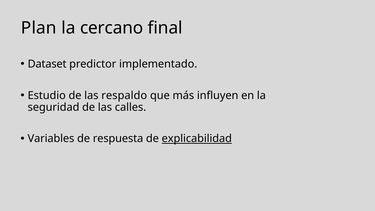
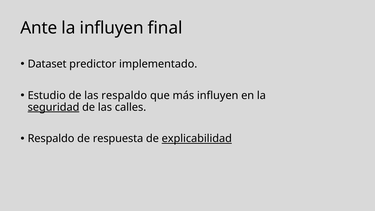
Plan: Plan -> Ante (39, 28)
la cercano: cercano -> influyen (112, 28)
seguridad underline: none -> present (54, 107)
Variables: Variables -> Respaldo (51, 139)
